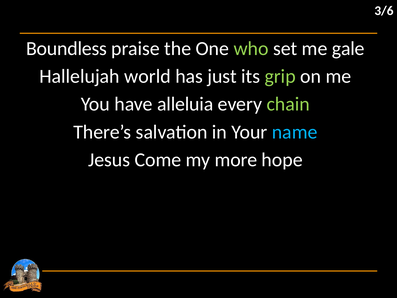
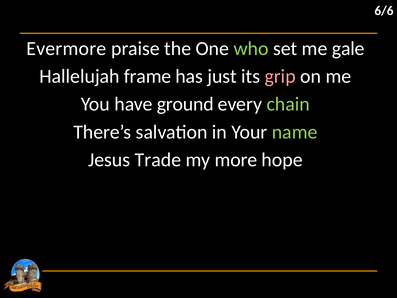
3/6: 3/6 -> 6/6 (384, 11)
Boundless: Boundless -> Evermore (66, 48)
world: world -> frame (148, 76)
grip colour: light green -> pink (280, 76)
alleluia: alleluia -> ground (185, 104)
name colour: light blue -> light green (295, 132)
Come: Come -> Trade (158, 160)
